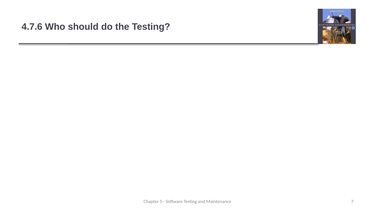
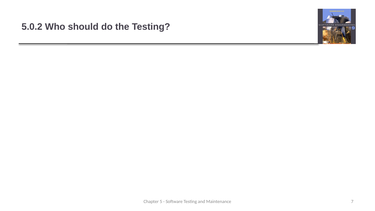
4.7.6: 4.7.6 -> 5.0.2 (32, 27)
